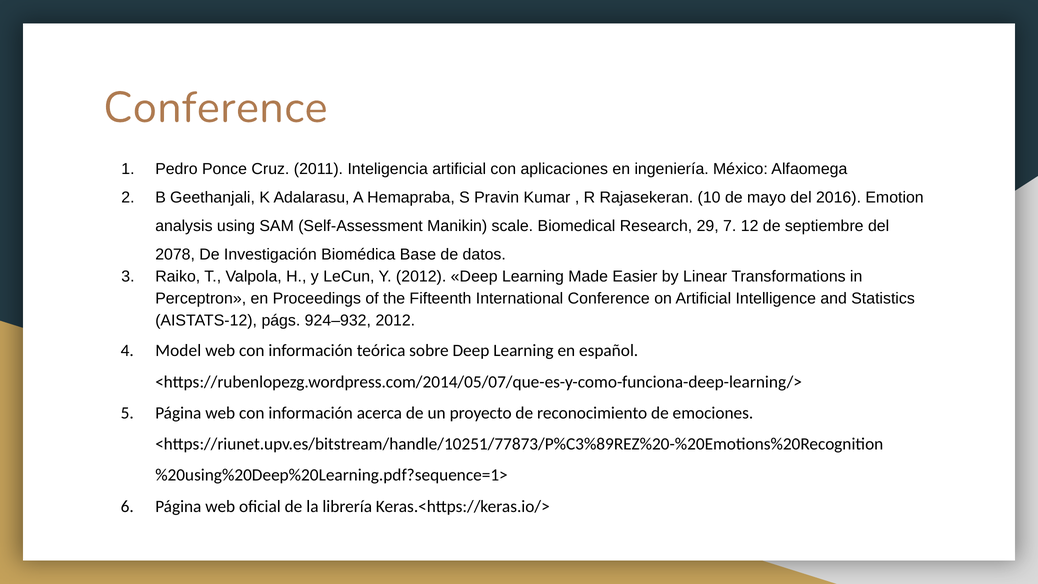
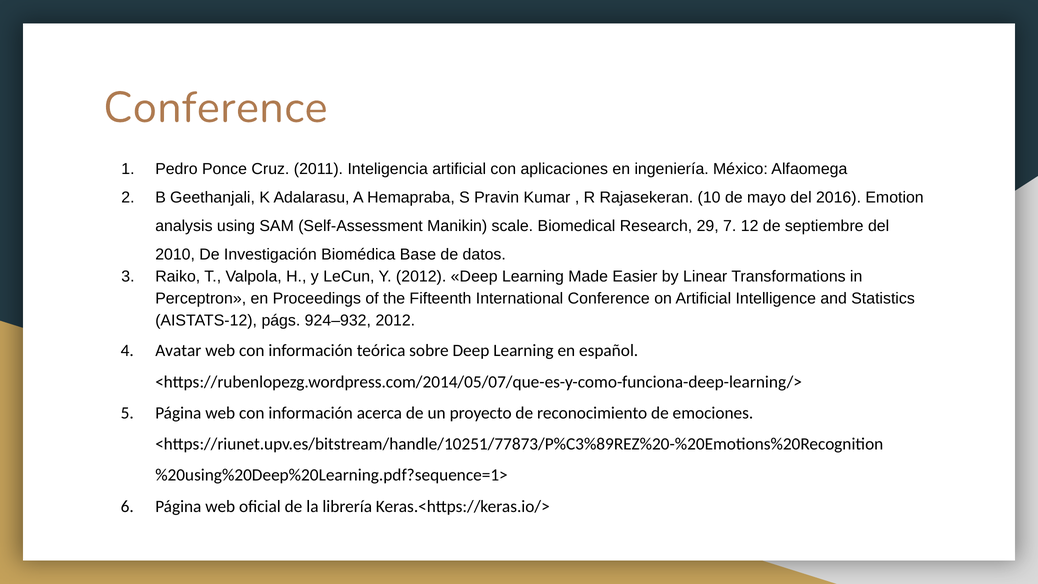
2078: 2078 -> 2010 (175, 255)
Model: Model -> Avatar (178, 351)
